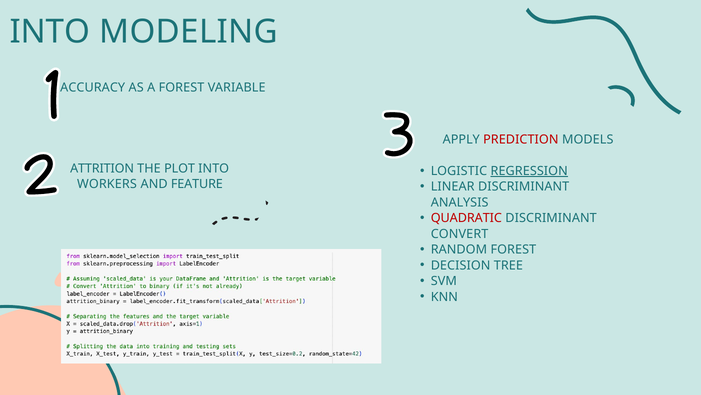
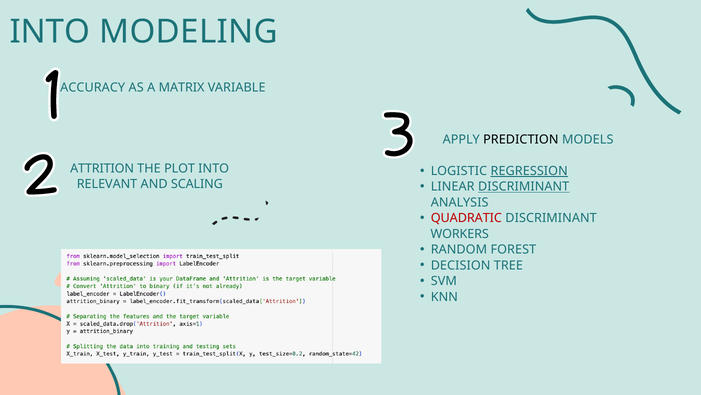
A FOREST: FOREST -> MATRIX (182, 87)
PREDICTION colour: red -> black (521, 140)
DISCRIMINANT underline: none -> present (524, 186)
WORKERS: WORKERS -> RELEVANT (107, 184)
FEATURE: FEATURE -> SCALING (197, 184)
CONVERT: CONVERT -> WORKERS (460, 234)
